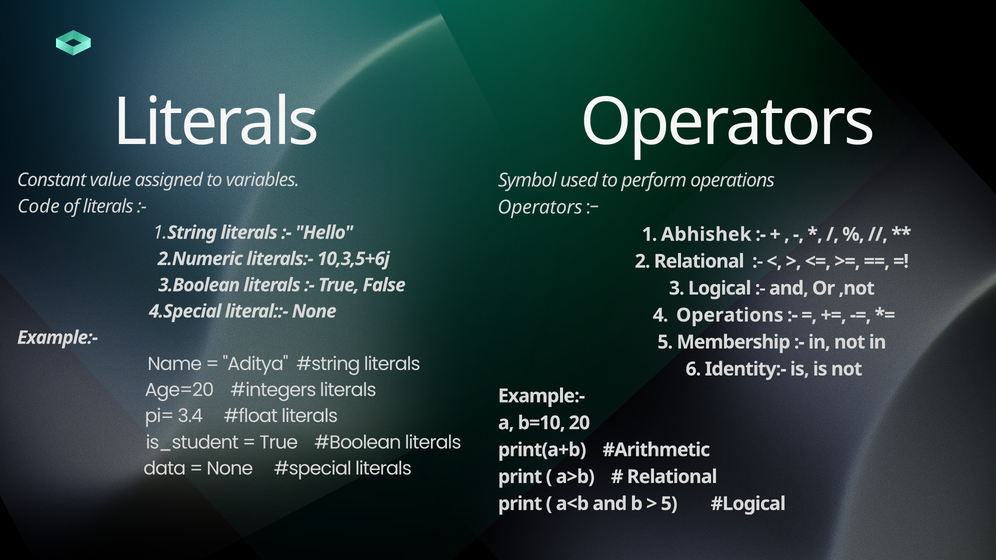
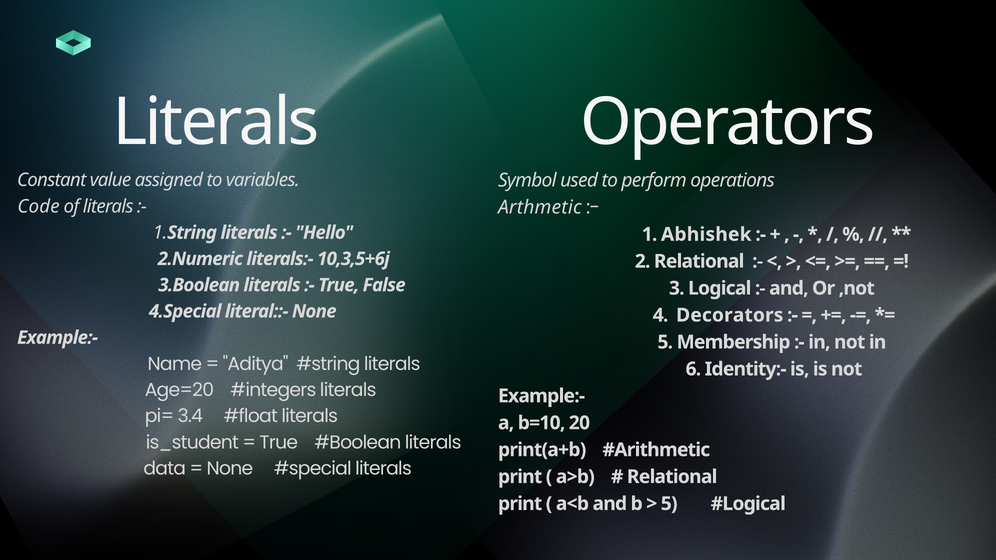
Operators: Operators -> Arthmetic (540, 208)
4 Operations: Operations -> Decorators (730, 315)
